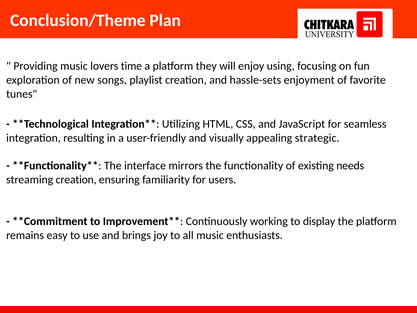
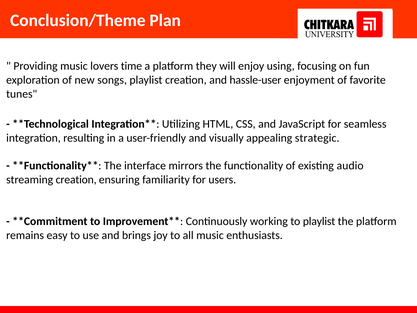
hassle-sets: hassle-sets -> hassle-user (255, 80)
needs: needs -> audio (350, 166)
to display: display -> playlist (319, 221)
